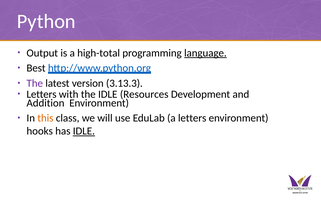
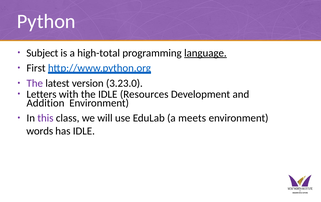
Output: Output -> Subject (42, 53)
Best: Best -> First (36, 68)
3.13.3: 3.13.3 -> 3.23.0 (124, 84)
this colour: orange -> purple (45, 118)
a letters: letters -> meets (192, 118)
hooks: hooks -> words (40, 131)
IDLE underline: present -> none (84, 131)
